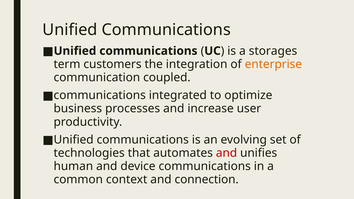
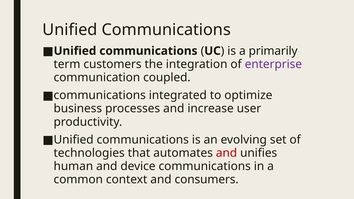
storages: storages -> primarily (273, 51)
enterprise colour: orange -> purple (273, 64)
connection: connection -> consumers (207, 180)
